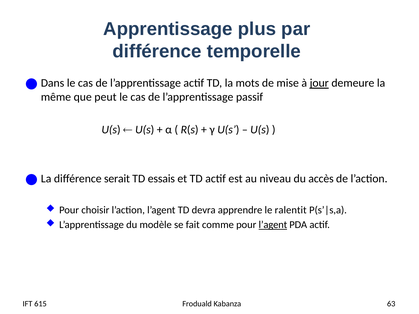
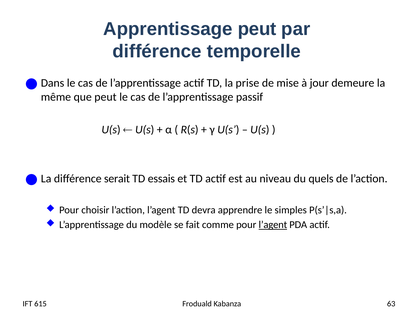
Apprentissage plus: plus -> peut (257, 29)
mots: mots -> prise (247, 83)
jour underline: present -> none (319, 83)
accès: accès -> quels (321, 179)
ralentit: ralentit -> simples (291, 210)
